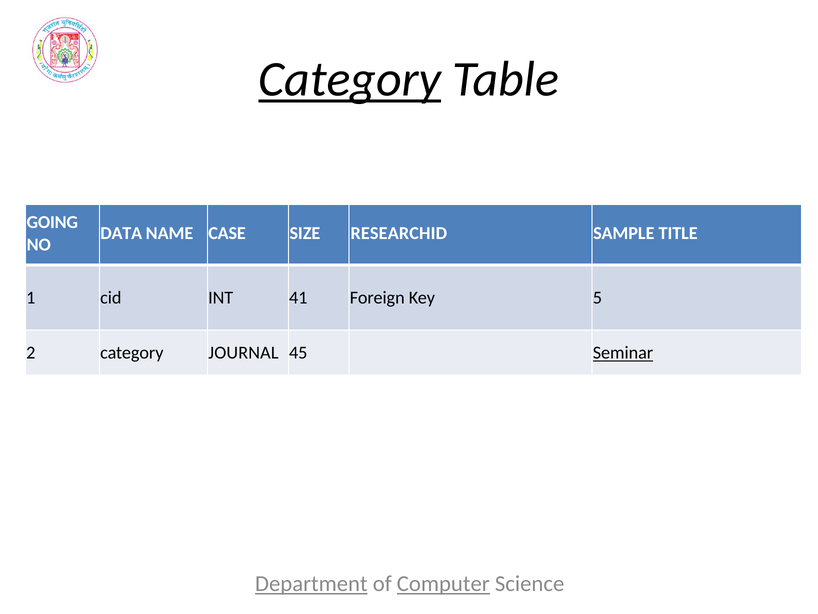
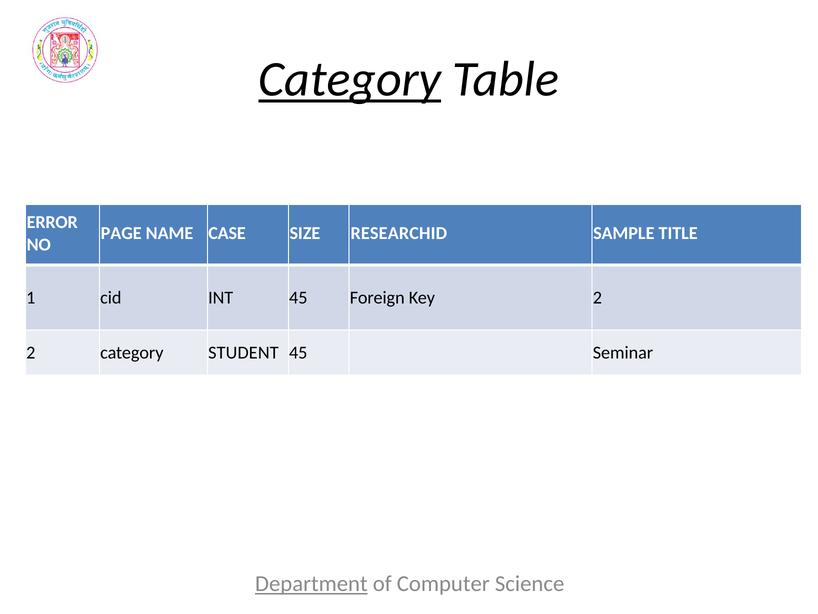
GOING: GOING -> ERROR (52, 222)
DATA: DATA -> PAGE (121, 233)
INT 41: 41 -> 45 (298, 298)
Key 5: 5 -> 2 (597, 298)
JOURNAL: JOURNAL -> STUDENT (243, 353)
Seminar underline: present -> none (623, 353)
Computer underline: present -> none (443, 583)
